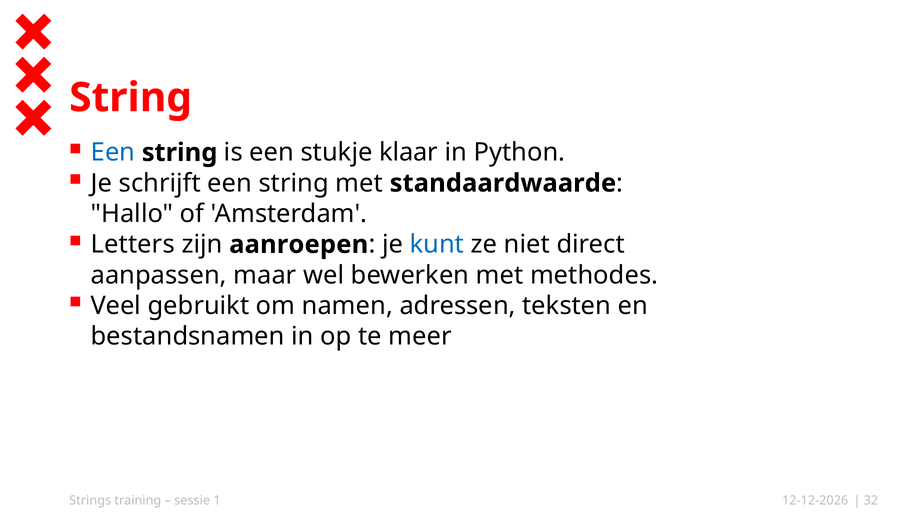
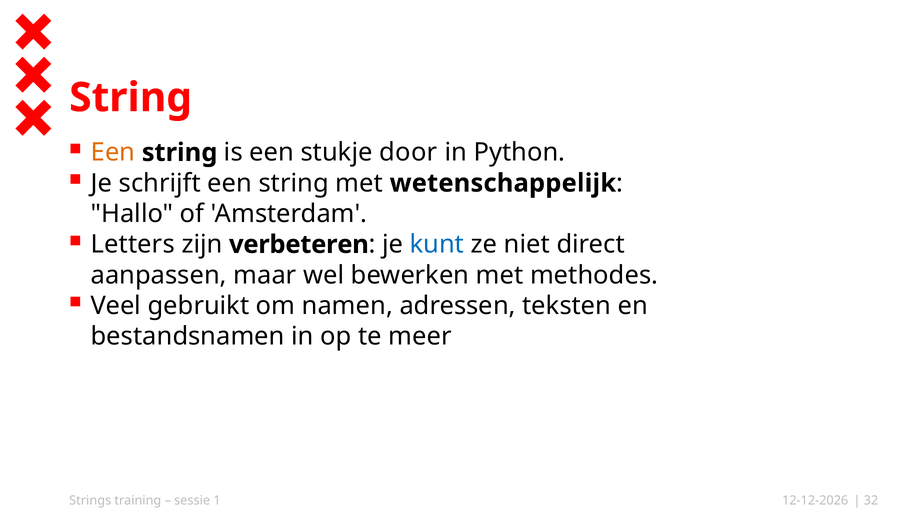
Een colour: blue -> orange (113, 152)
klaar: klaar -> door (408, 152)
standaardwaarde: standaardwaarde -> wetenschappelijk (503, 183)
aanroepen: aanroepen -> verbeteren (299, 244)
